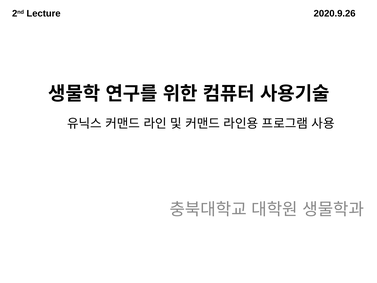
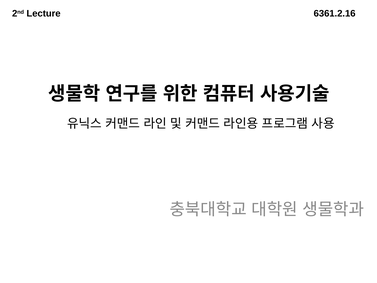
2020.9.26: 2020.9.26 -> 6361.2.16 (335, 14)
